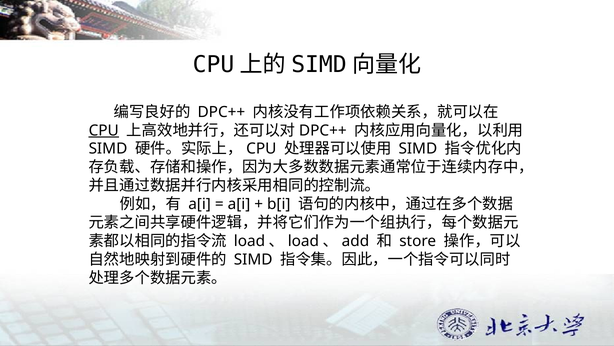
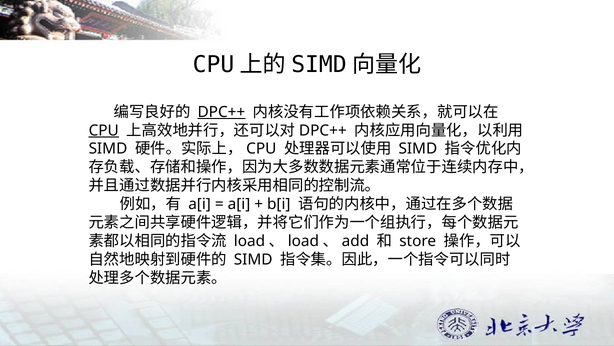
DPC++ underline: none -> present (221, 112)
